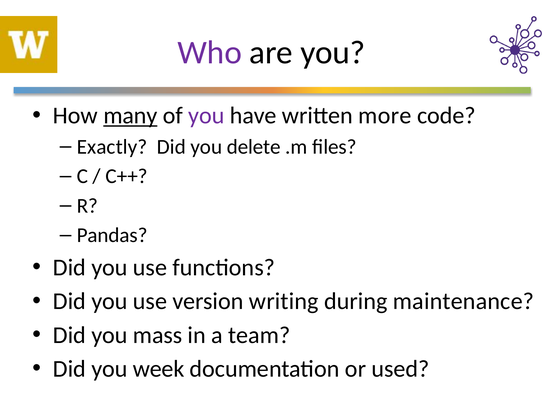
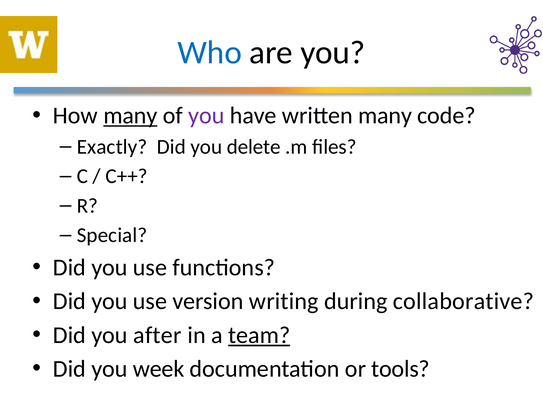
Who colour: purple -> blue (210, 53)
written more: more -> many (385, 116)
Pandas: Pandas -> Special (112, 235)
maintenance: maintenance -> collaborative (463, 302)
mass: mass -> after (157, 335)
team underline: none -> present (259, 335)
used: used -> tools (401, 369)
